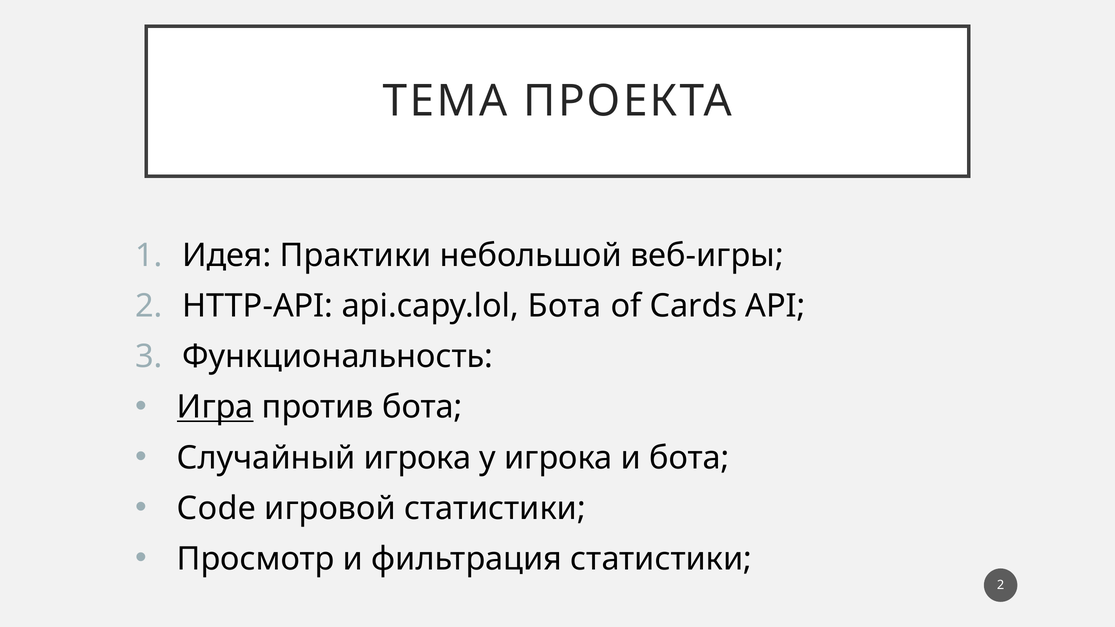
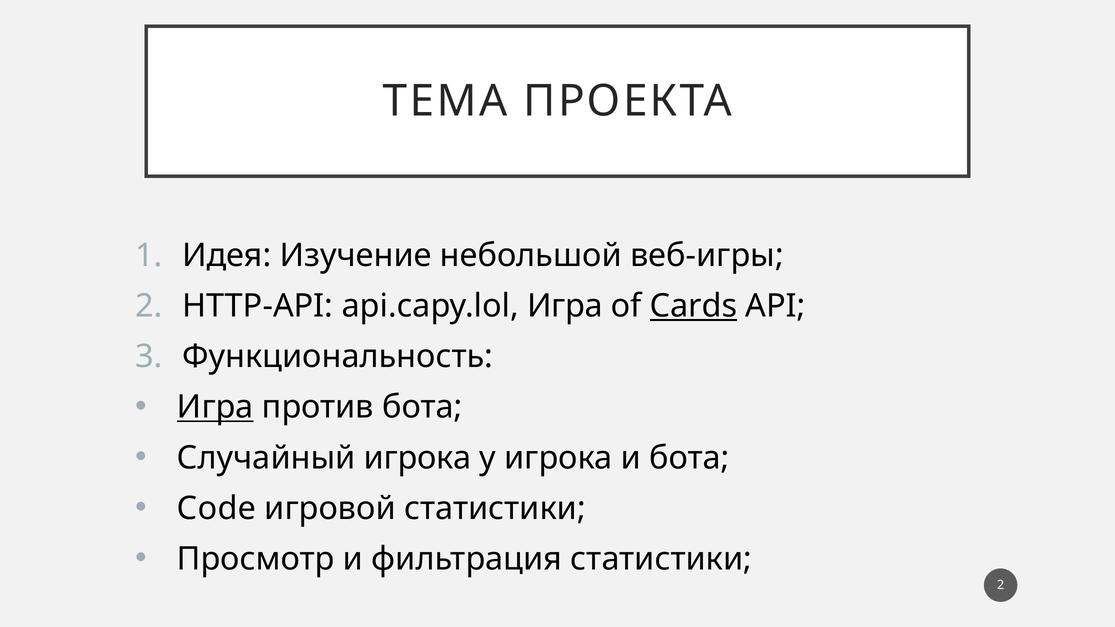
Практики: Практики -> Изучение (356, 256)
api.capy.lol Бота: Бота -> Игра (565, 306)
Cards underline: none -> present (694, 306)
